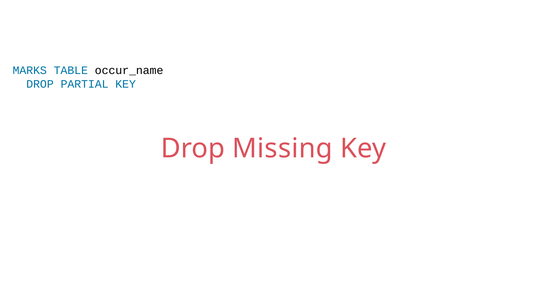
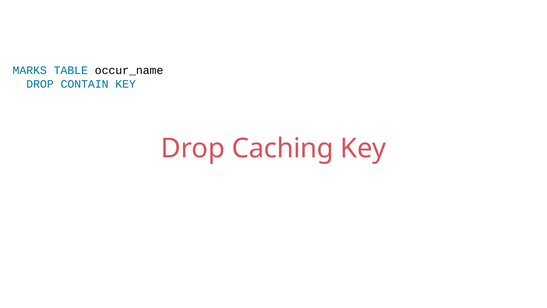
PARTIAL: PARTIAL -> CONTAIN (85, 84)
Missing: Missing -> Caching (283, 148)
